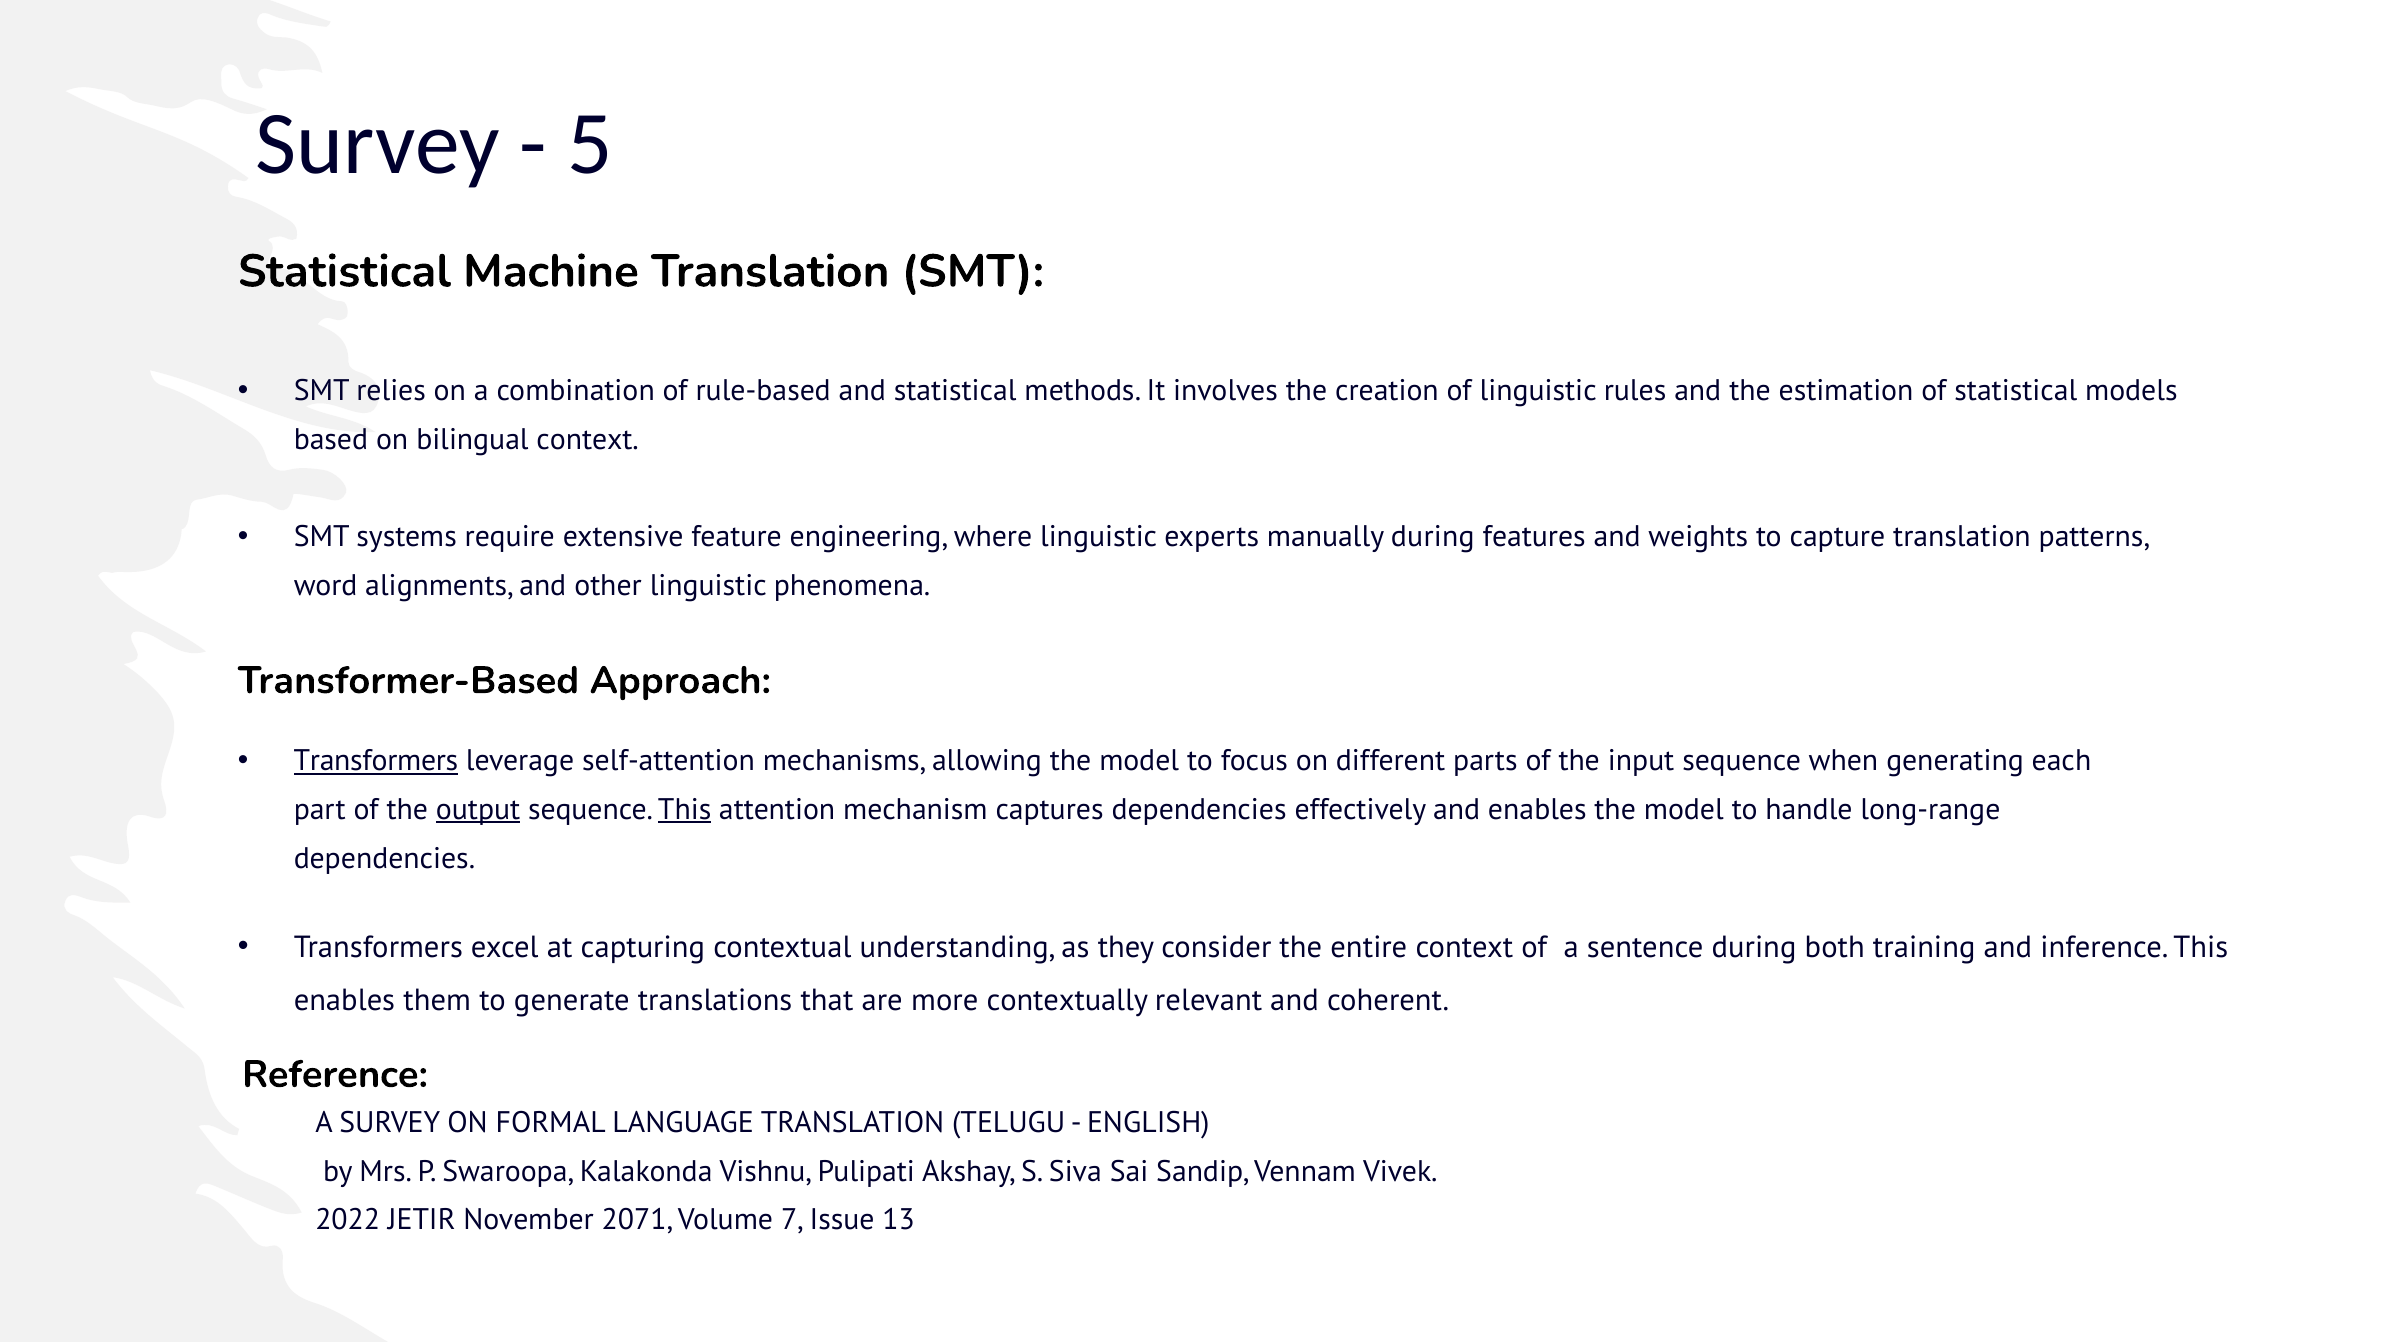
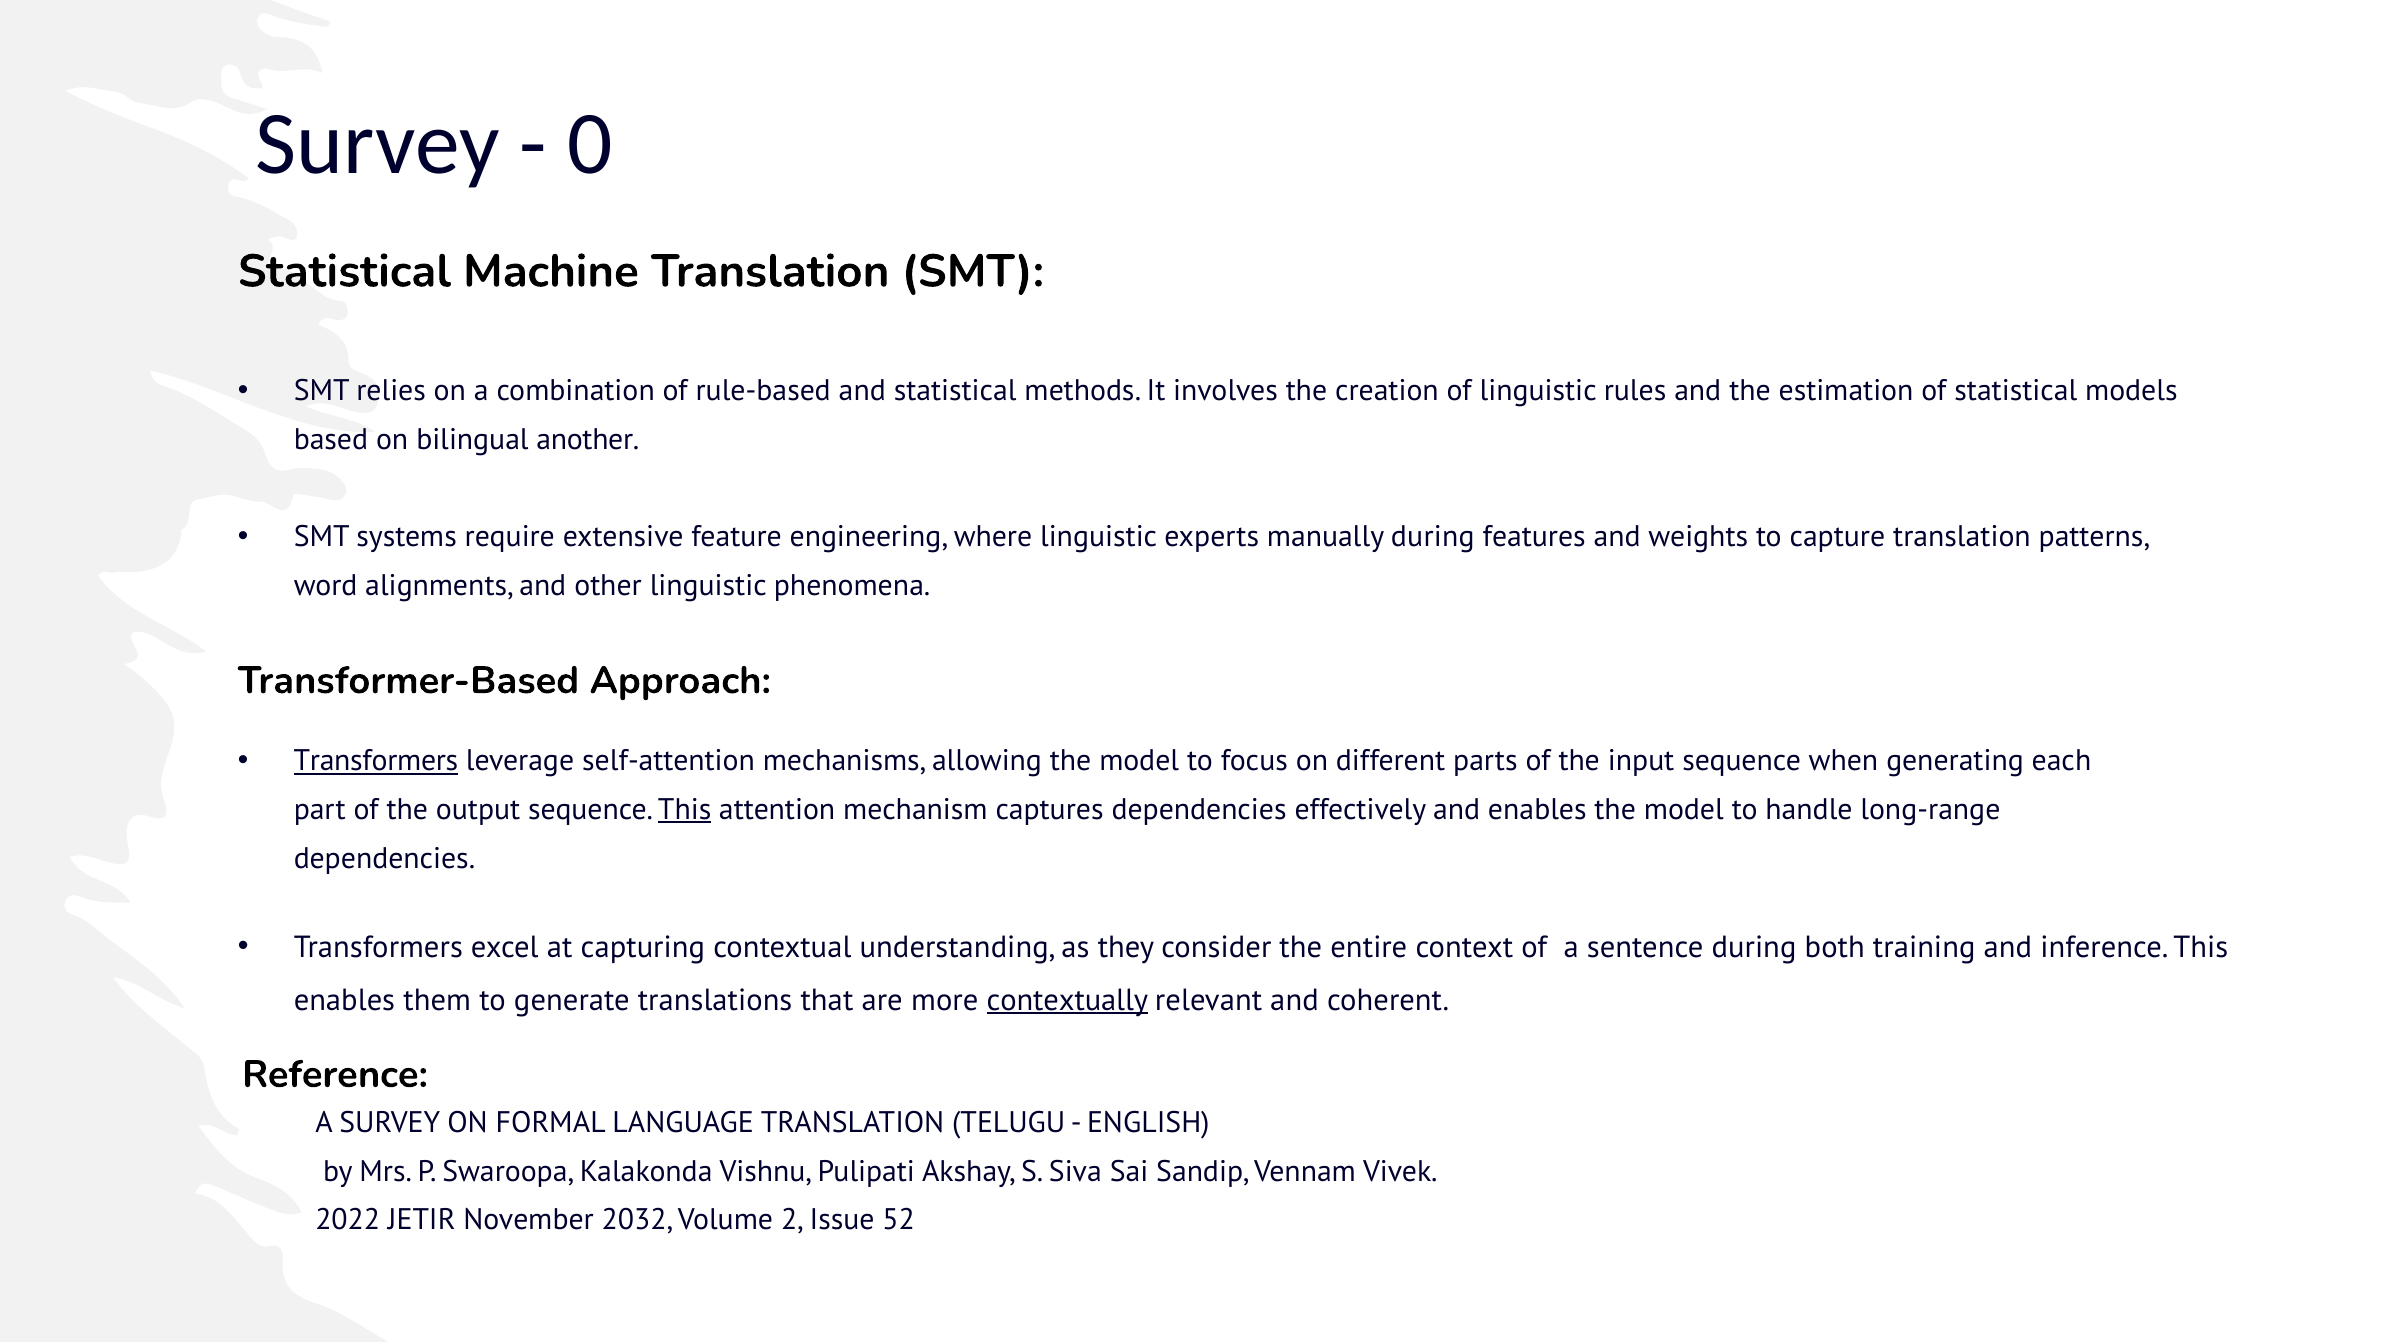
5: 5 -> 0 (590, 144)
bilingual context: context -> another (588, 440)
output underline: present -> none (478, 809)
contextually underline: none -> present (1067, 1000)
2071: 2071 -> 2032 (637, 1220)
7: 7 -> 2 (792, 1220)
13: 13 -> 52 (899, 1220)
